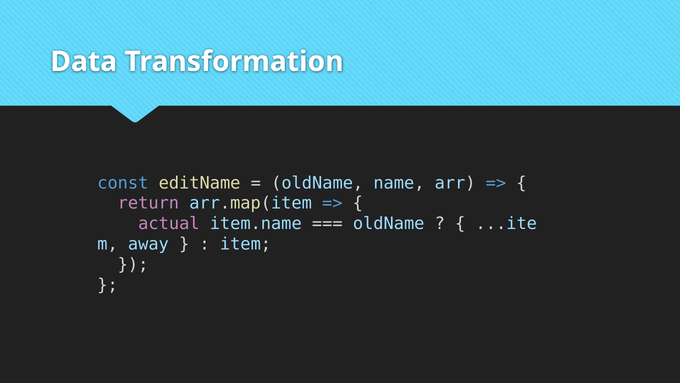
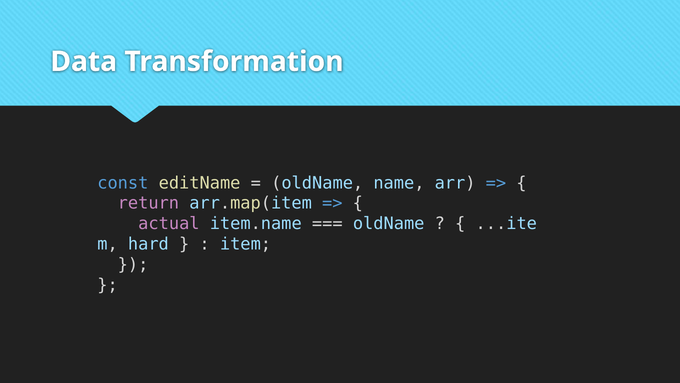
away: away -> hard (148, 244)
